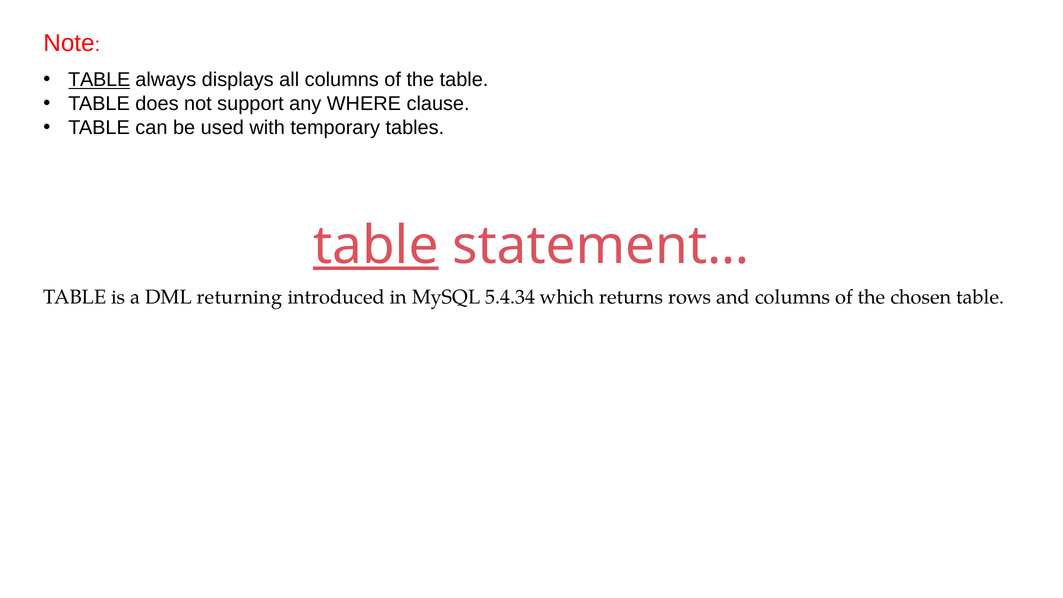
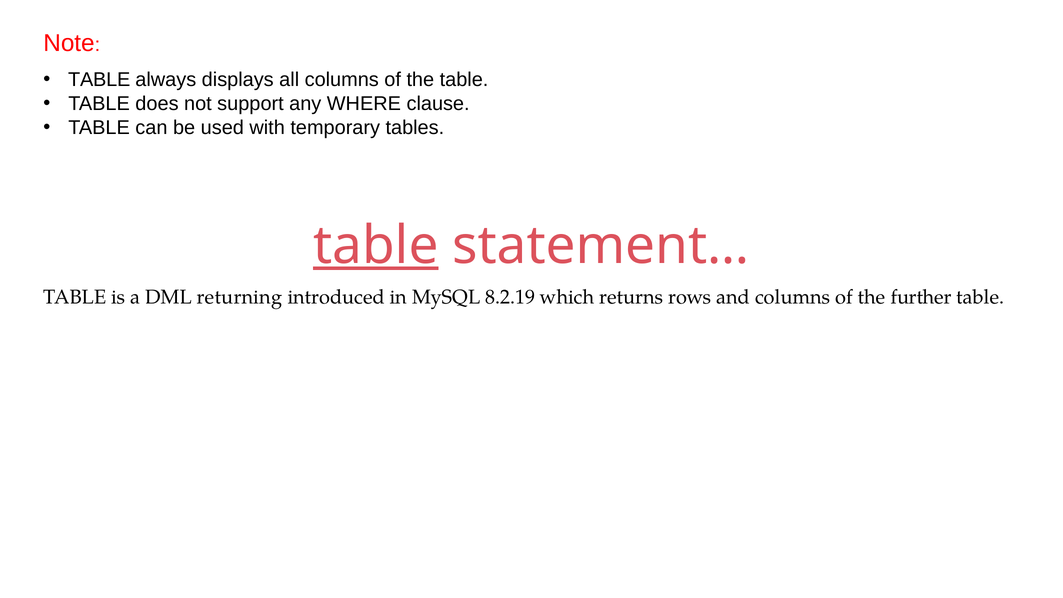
TABLE underline: present -> none (99, 80)
5.4.34: 5.4.34 -> 8.2.19 (510, 297)
chosen: chosen -> further (921, 297)
